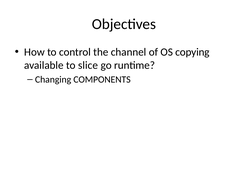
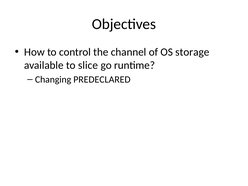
copying: copying -> storage (192, 52)
COMPONENTS: COMPONENTS -> PREDECLARED (102, 79)
